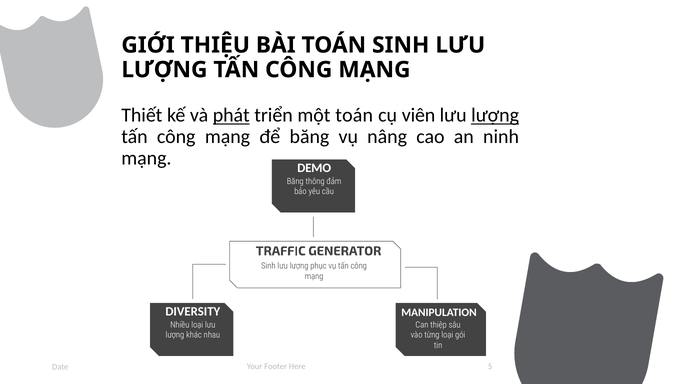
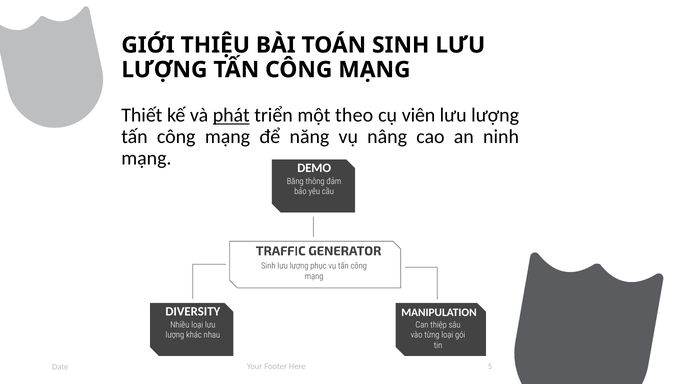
một toán: toán -> theo (354, 115)
lượng underline: present -> none (495, 115)
để băng: băng -> năng (309, 137)
